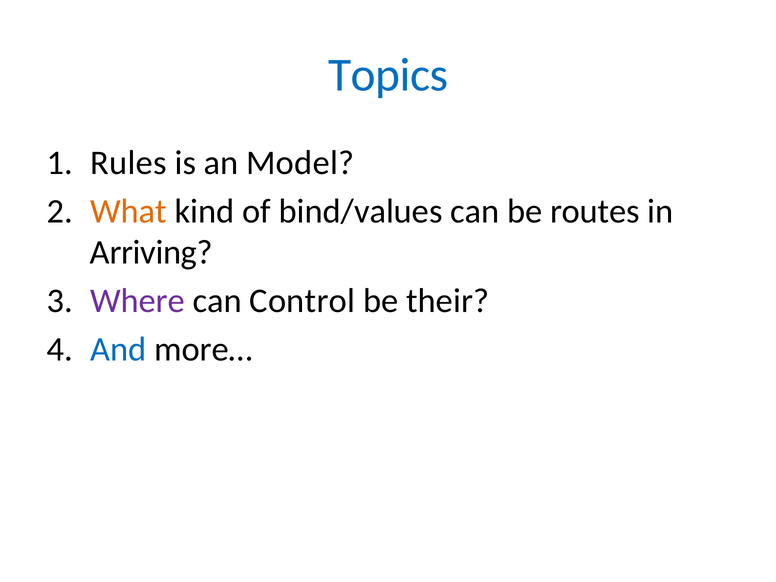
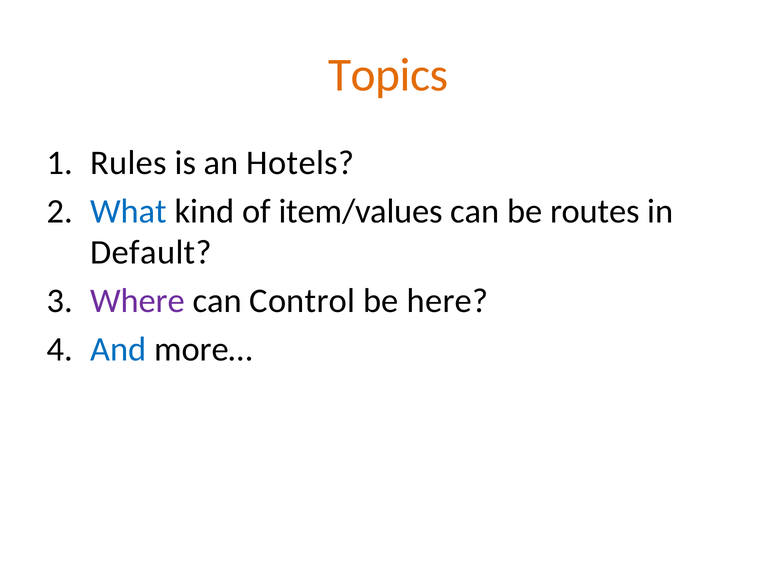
Topics colour: blue -> orange (388, 75)
Model: Model -> Hotels (300, 163)
What colour: orange -> blue (129, 211)
bind/values: bind/values -> item/values (361, 211)
Arriving: Arriving -> Default (151, 253)
their: their -> here (448, 301)
